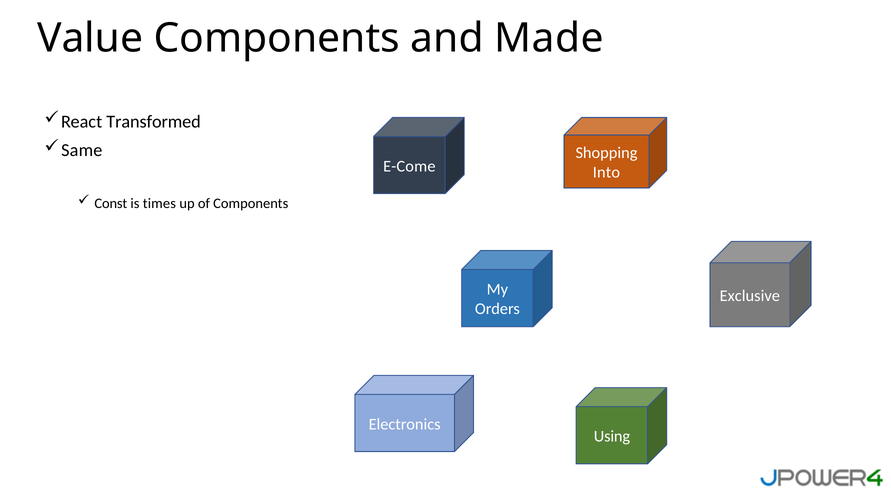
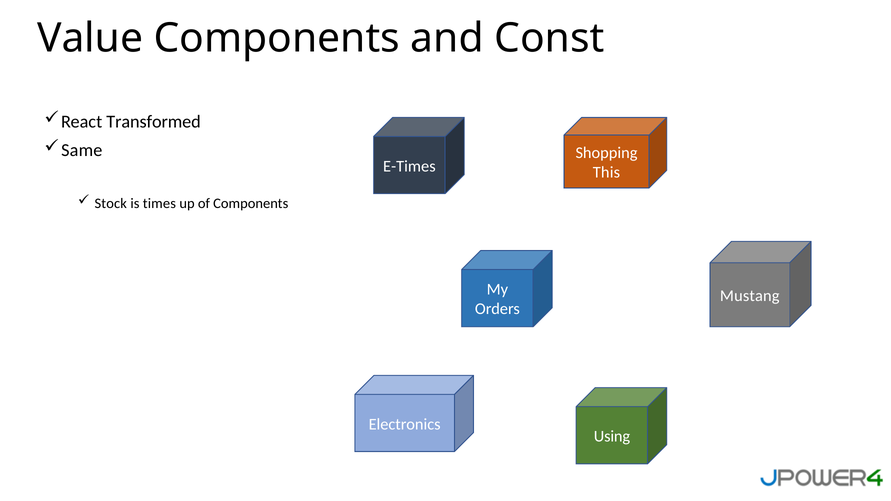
Made: Made -> Const (549, 39)
E-Come: E-Come -> E-Times (409, 166)
Into: Into -> This (606, 173)
Const: Const -> Stock (111, 203)
Exclusive: Exclusive -> Mustang (750, 296)
